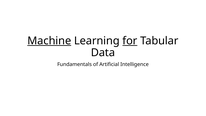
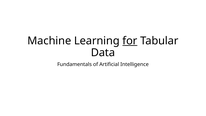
Machine underline: present -> none (49, 41)
